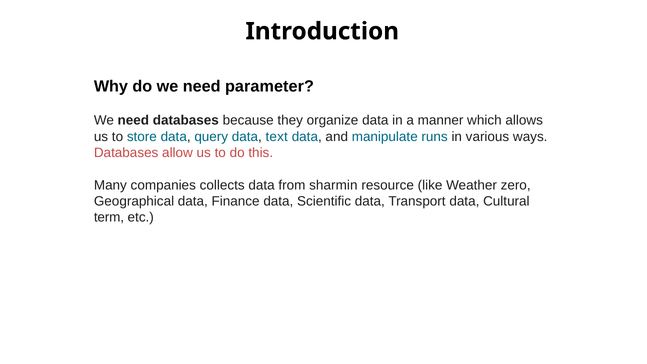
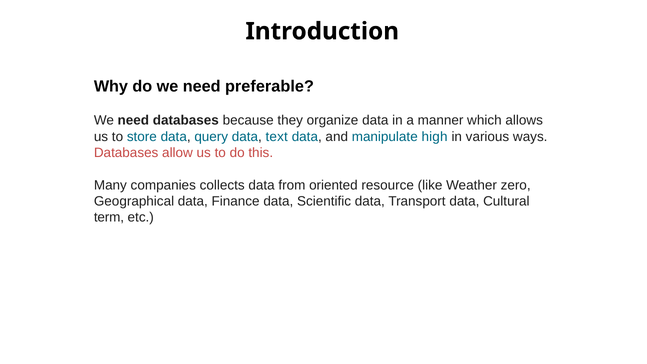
parameter: parameter -> preferable (269, 87)
runs: runs -> high (435, 137)
sharmin: sharmin -> oriented (333, 185)
